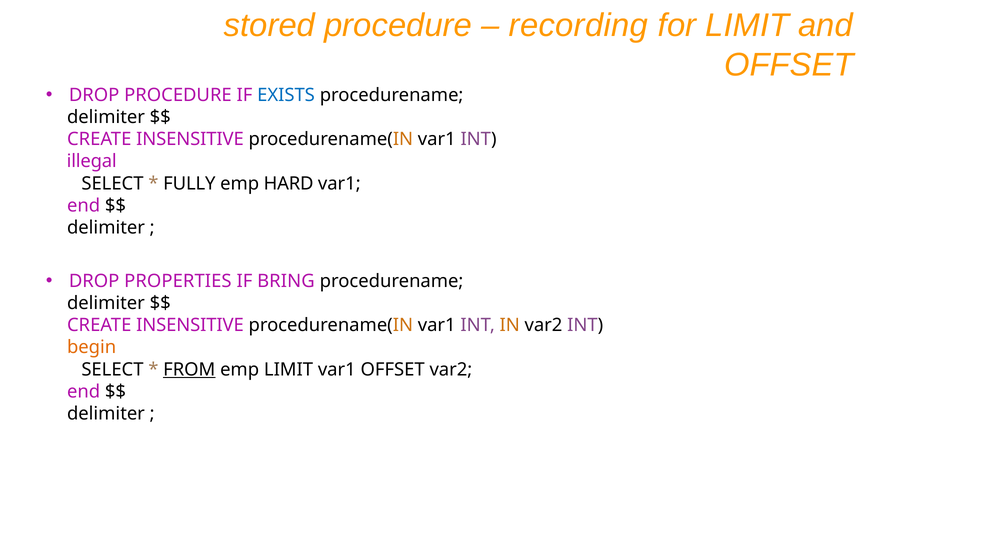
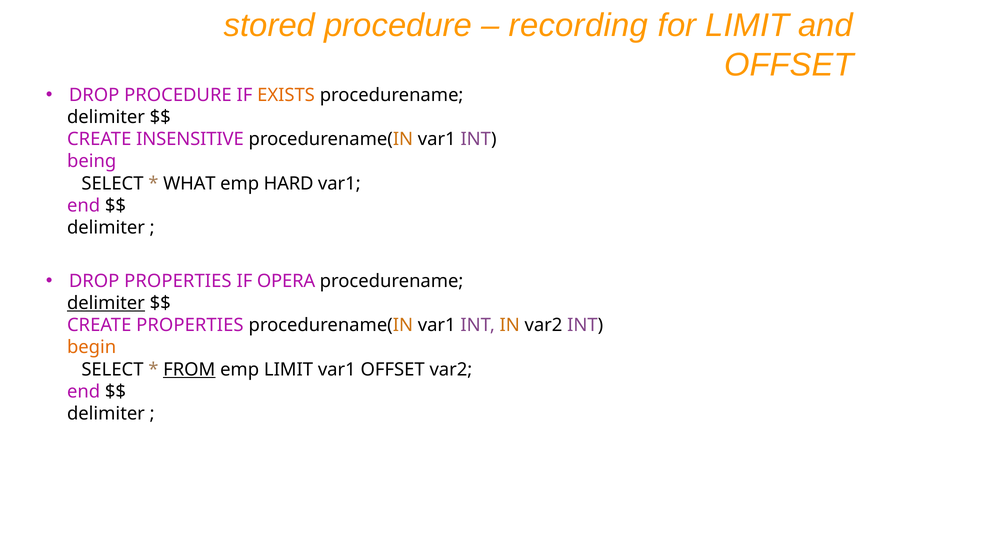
EXISTS colour: blue -> orange (286, 95)
illegal: illegal -> being (92, 162)
FULLY: FULLY -> WHAT (189, 184)
BRING: BRING -> OPERA (286, 281)
delimiter underline: none -> present (106, 303)
INSENSITIVE: INSENSITIVE -> PROPERTIES (190, 326)
